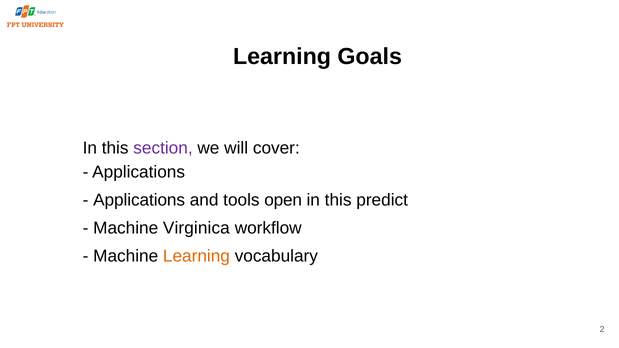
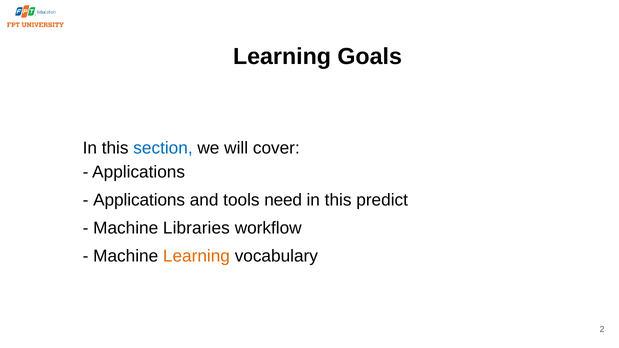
section colour: purple -> blue (163, 148)
open: open -> need (283, 200)
Virginica: Virginica -> Libraries (196, 228)
